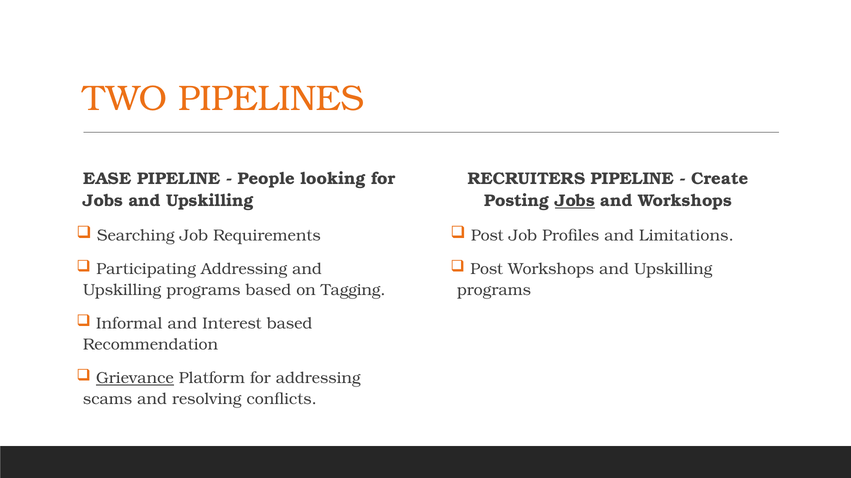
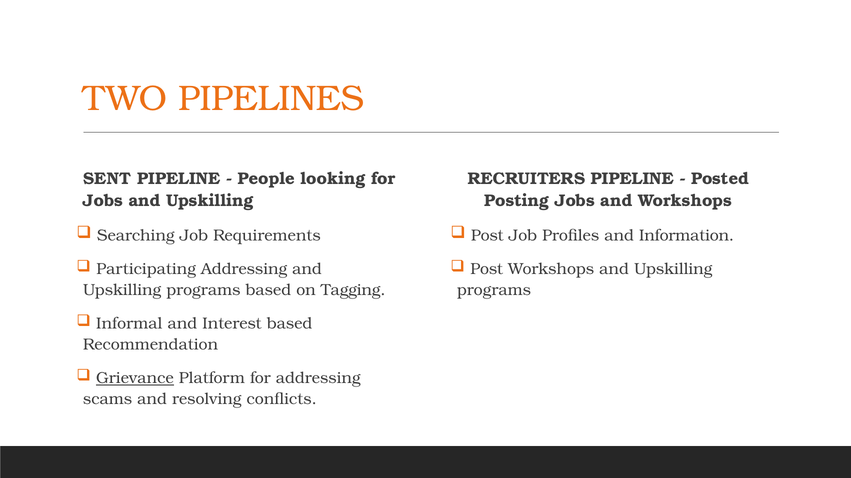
EASE: EASE -> SENT (107, 179)
Create: Create -> Posted (720, 179)
Jobs underline: present -> none (575, 201)
Limitations: Limitations -> Information (687, 236)
